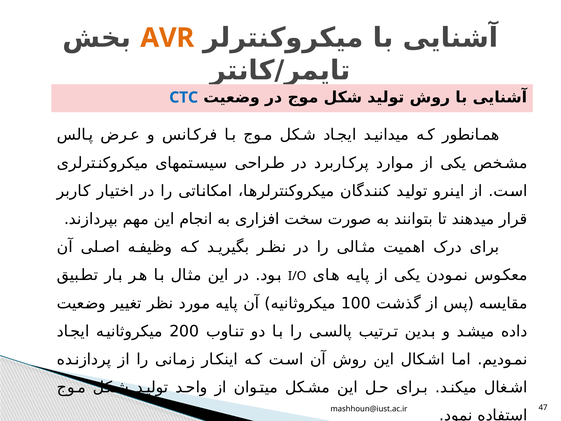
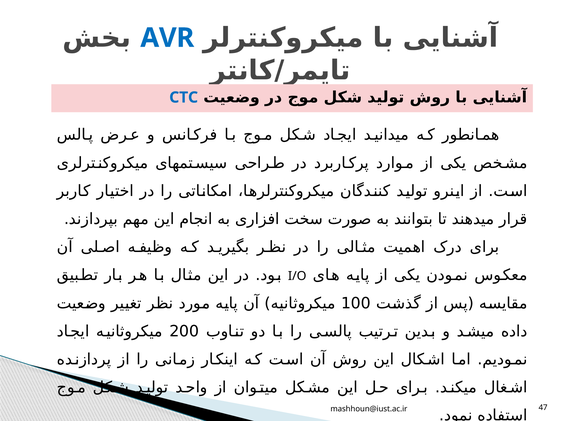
AVR colour: orange -> blue (167, 38)
